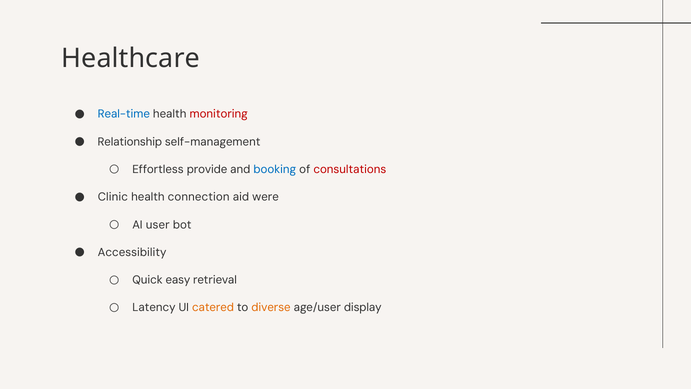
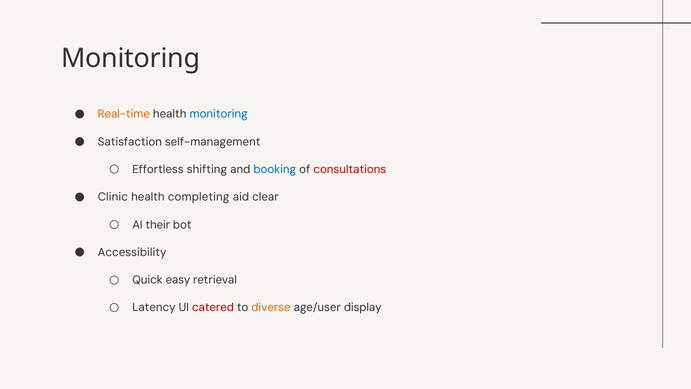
Healthcare: Healthcare -> Monitoring (131, 59)
Real-time colour: blue -> orange (124, 114)
monitoring colour: red -> blue (219, 114)
Relationship: Relationship -> Satisfaction (130, 142)
provide: provide -> shifting (207, 169)
connection: connection -> completing (199, 197)
were: were -> clear (265, 197)
user: user -> their (158, 225)
catered colour: orange -> red (213, 307)
